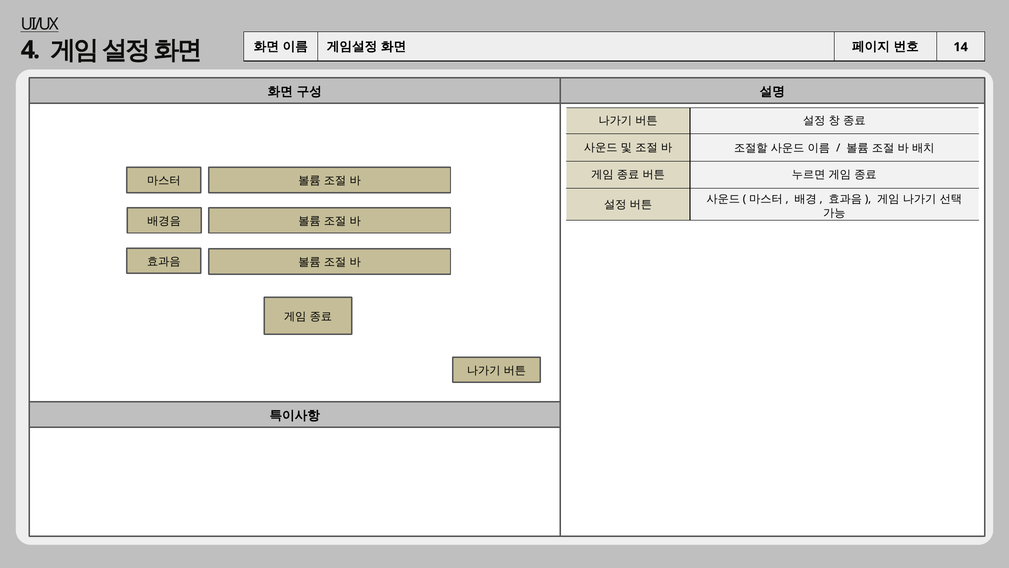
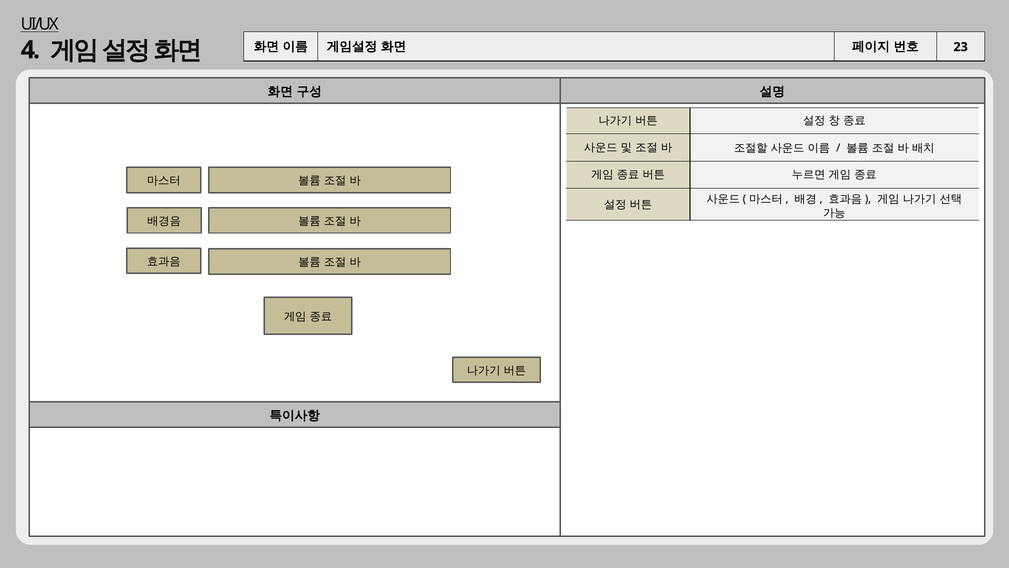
14: 14 -> 23 (961, 47)
